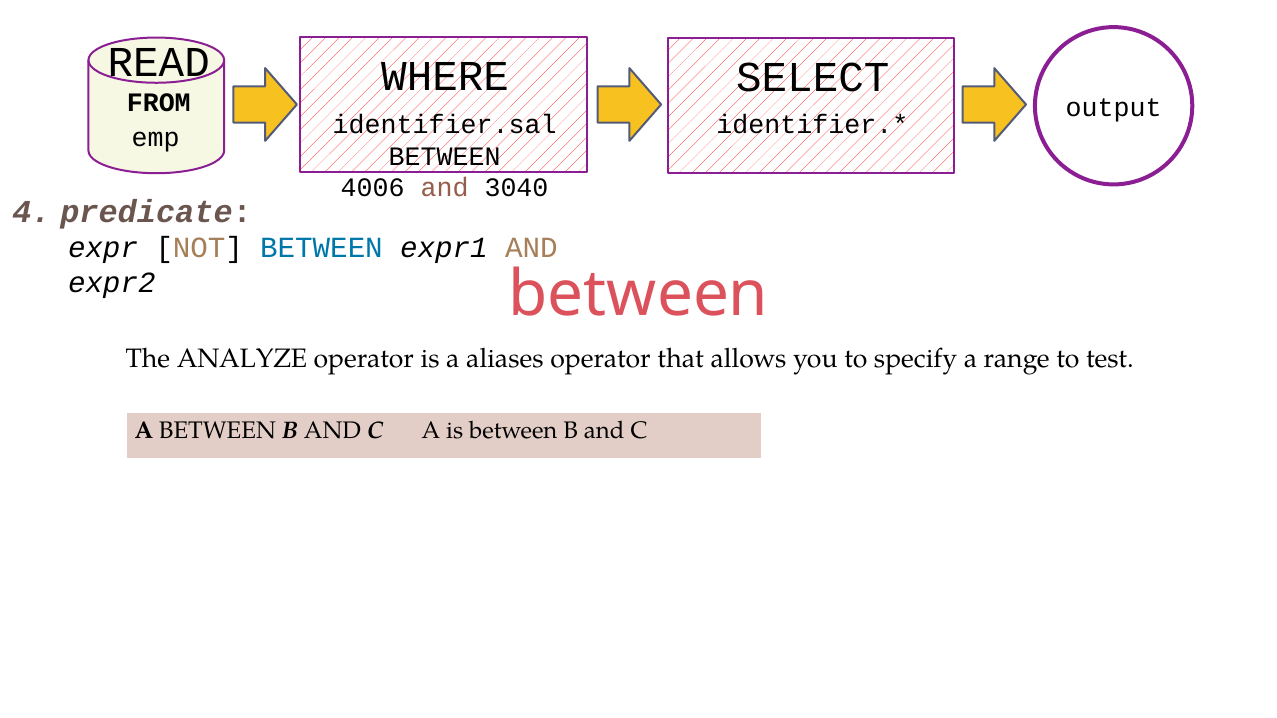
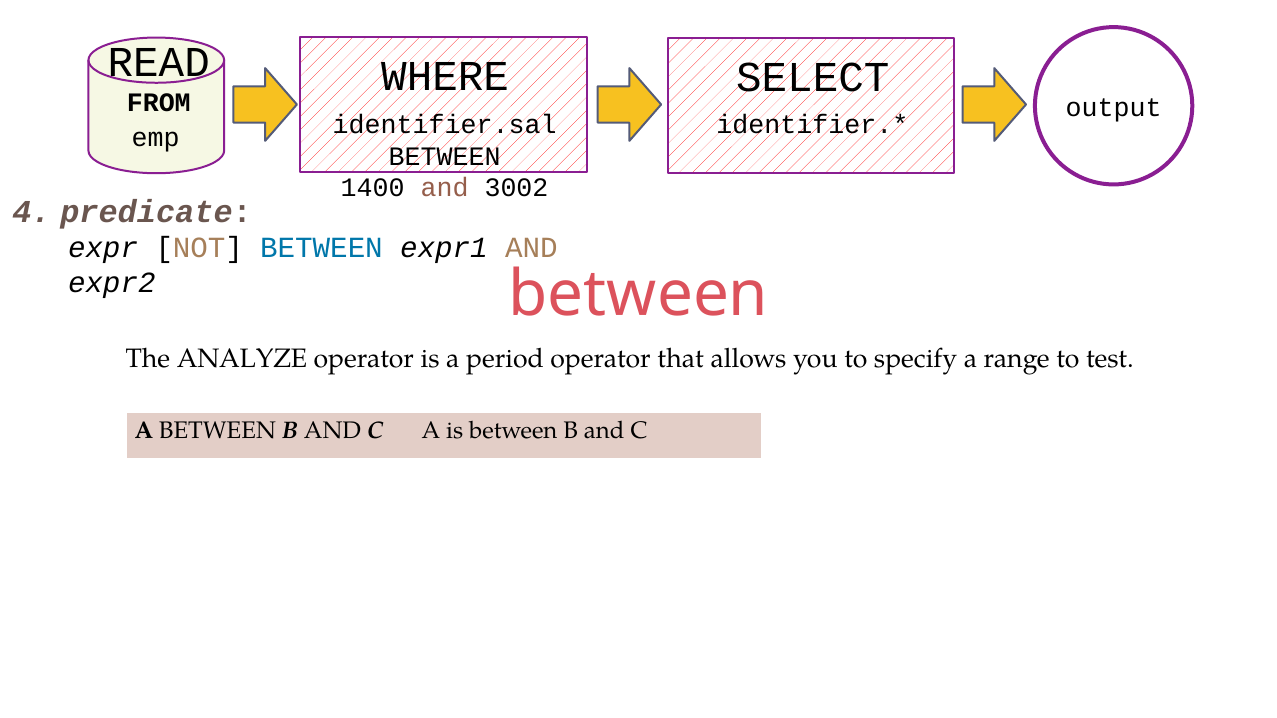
4006: 4006 -> 1400 (373, 188)
3040: 3040 -> 3002 (516, 188)
aliases: aliases -> period (505, 359)
